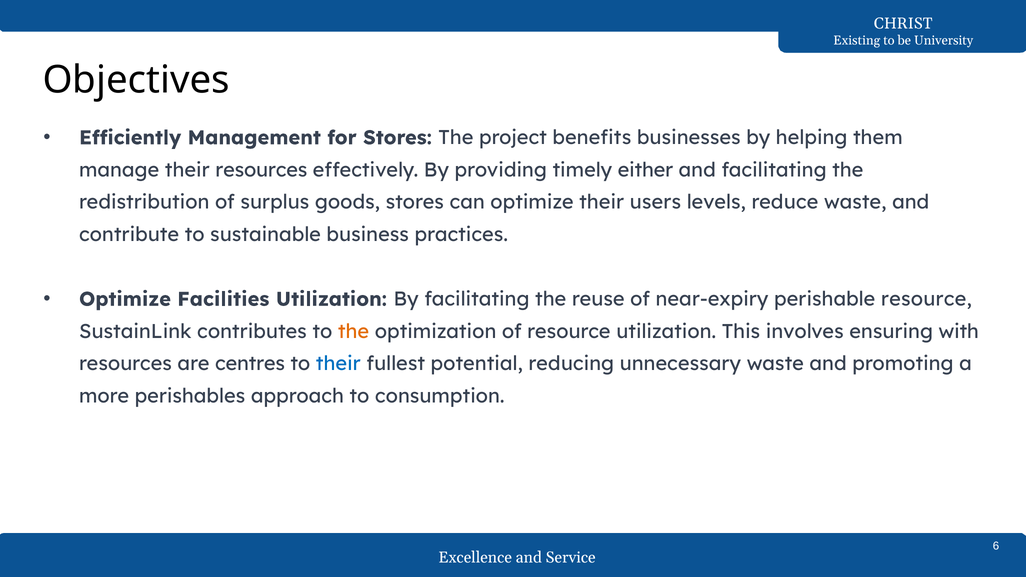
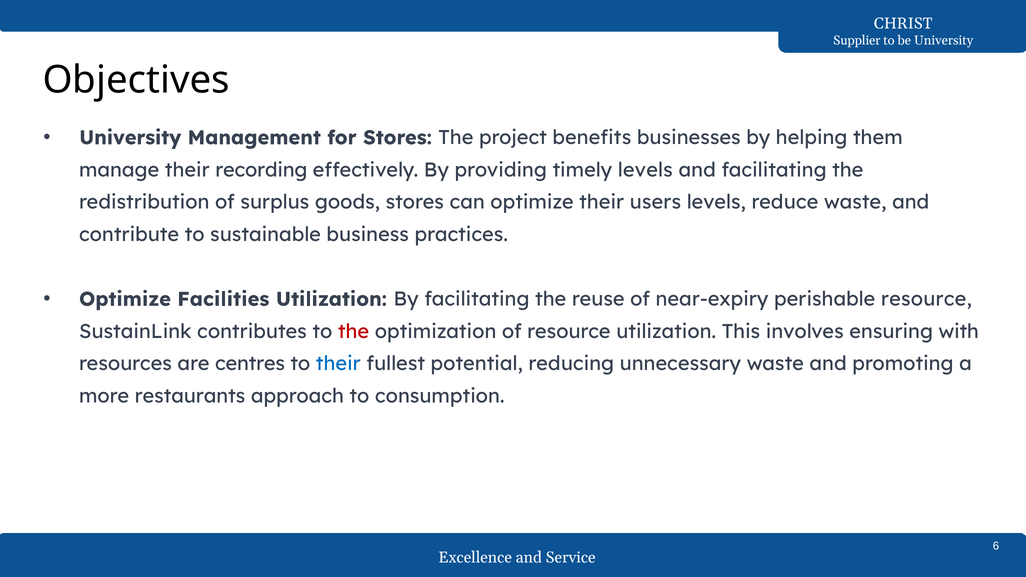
Existing: Existing -> Supplier (857, 41)
Efficiently: Efficiently -> University (130, 138)
their resources: resources -> recording (261, 170)
timely either: either -> levels (645, 170)
the colour: orange -> red (354, 332)
perishables: perishables -> restaurants (190, 396)
